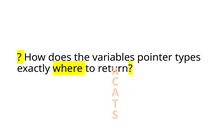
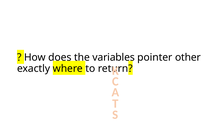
types: types -> other (188, 57)
